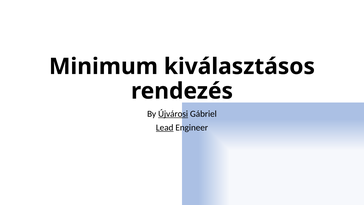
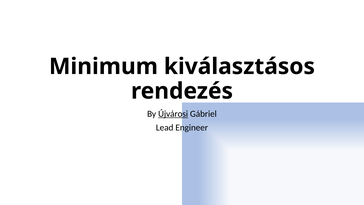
Lead underline: present -> none (165, 127)
